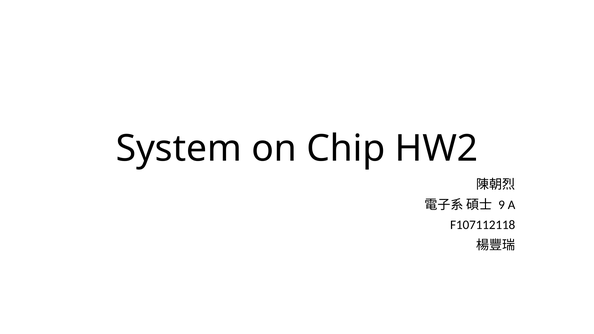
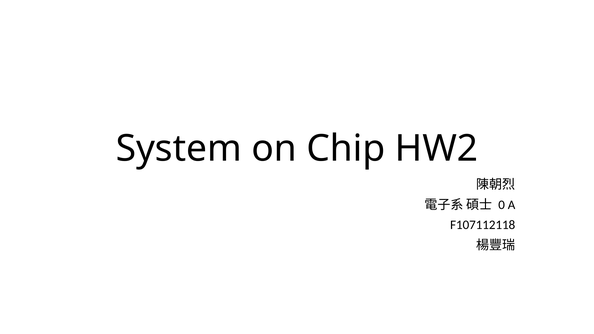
9: 9 -> 0 (502, 205)
